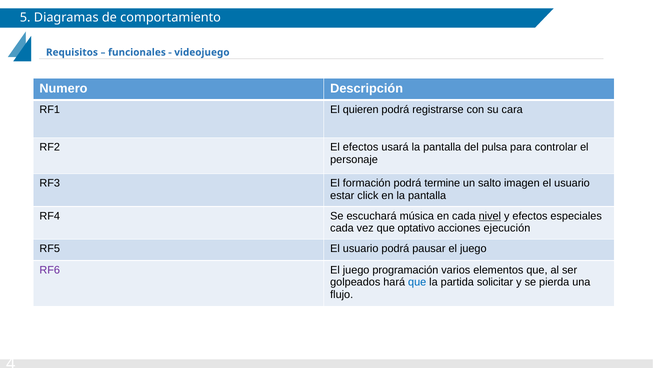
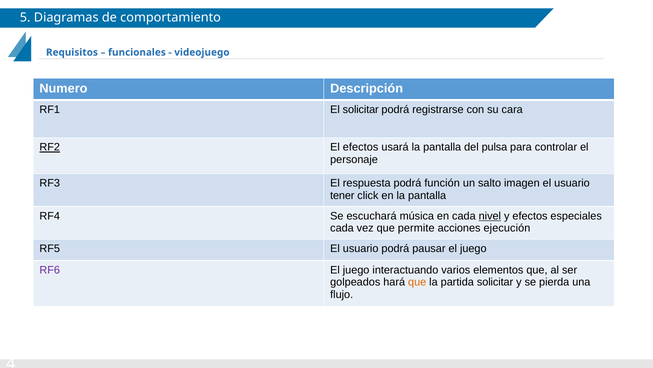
El quieren: quieren -> solicitar (361, 109)
RF2 underline: none -> present (50, 147)
formación: formación -> respuesta (367, 183)
termine: termine -> función (442, 183)
estar: estar -> tener (342, 195)
optativo: optativo -> permite (416, 228)
programación: programación -> interactuando (405, 270)
que colour: blue -> orange (417, 282)
